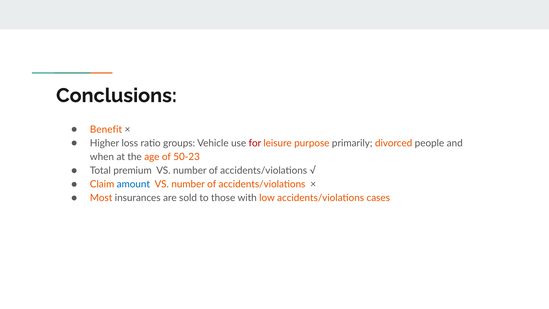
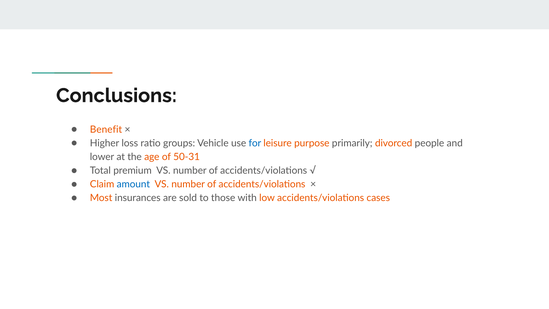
for colour: red -> blue (255, 143)
when: when -> lower (102, 157)
50-23: 50-23 -> 50-31 (187, 157)
